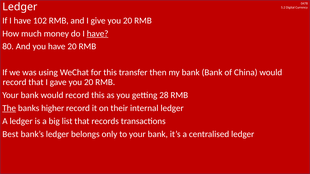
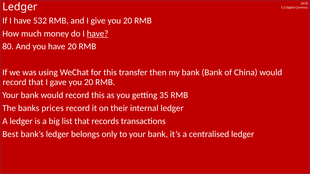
102: 102 -> 532 (40, 21)
28: 28 -> 35 (164, 95)
The underline: present -> none (9, 108)
higher: higher -> prices (53, 108)
